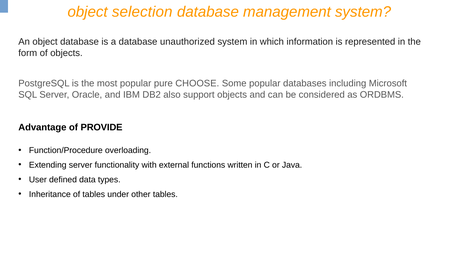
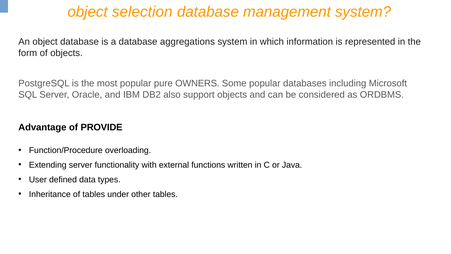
unauthorized: unauthorized -> aggregations (187, 42)
CHOOSE: CHOOSE -> OWNERS (197, 83)
